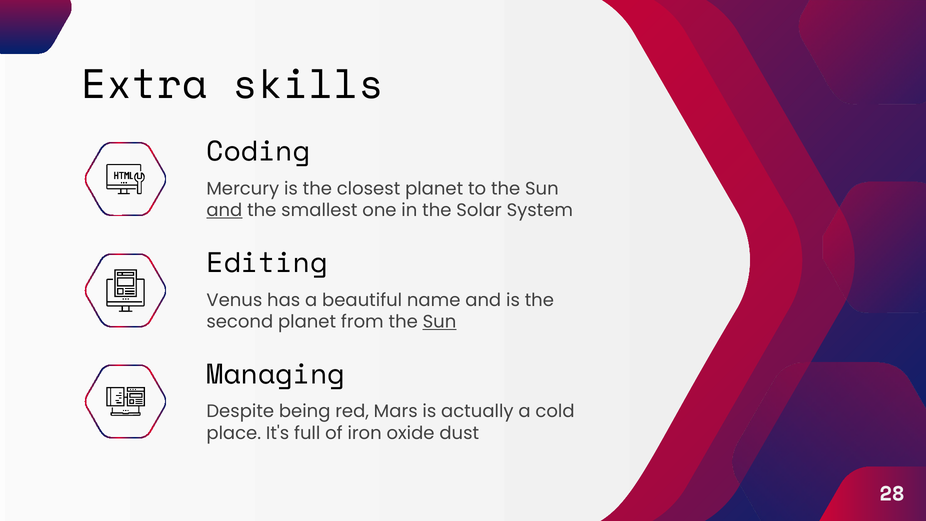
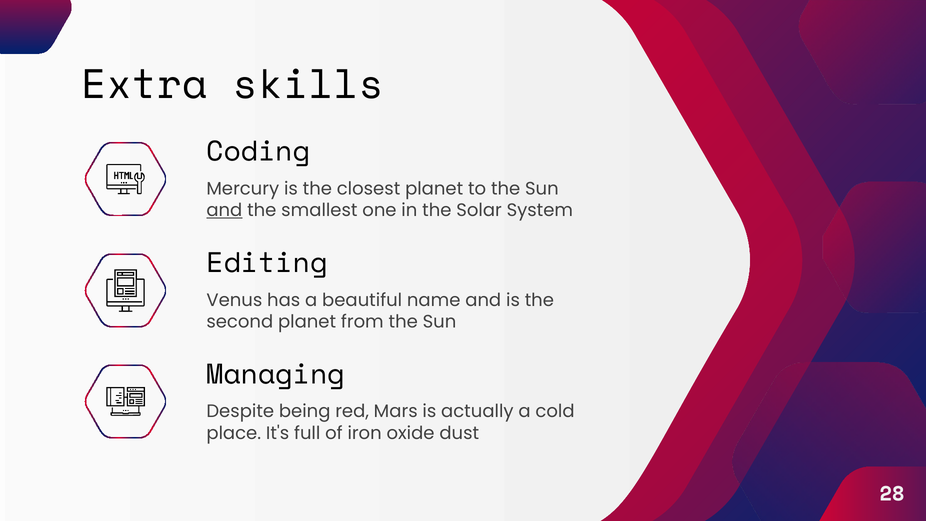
Sun underline: present -> none (439, 322)
